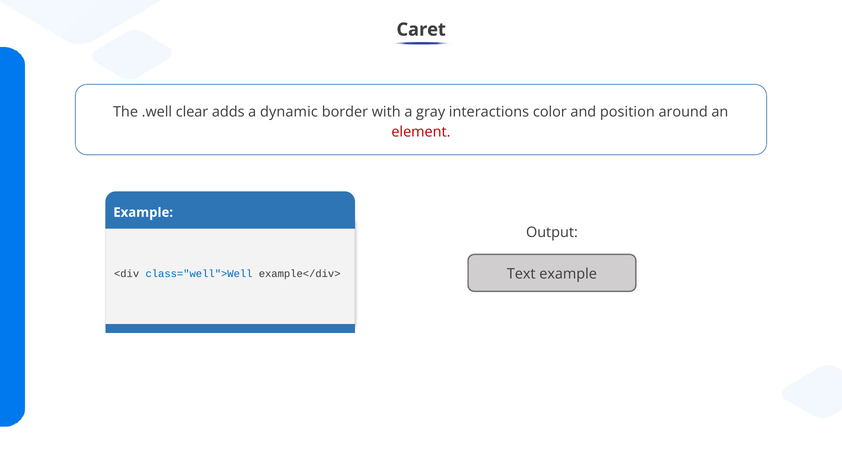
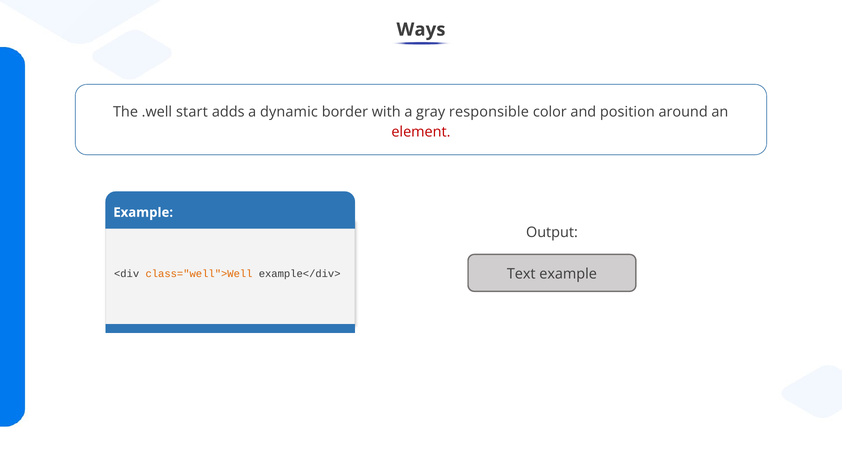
Caret: Caret -> Ways (421, 30)
clear: clear -> start (192, 112)
interactions: interactions -> responsible (489, 112)
class="well">Well colour: blue -> orange (199, 273)
